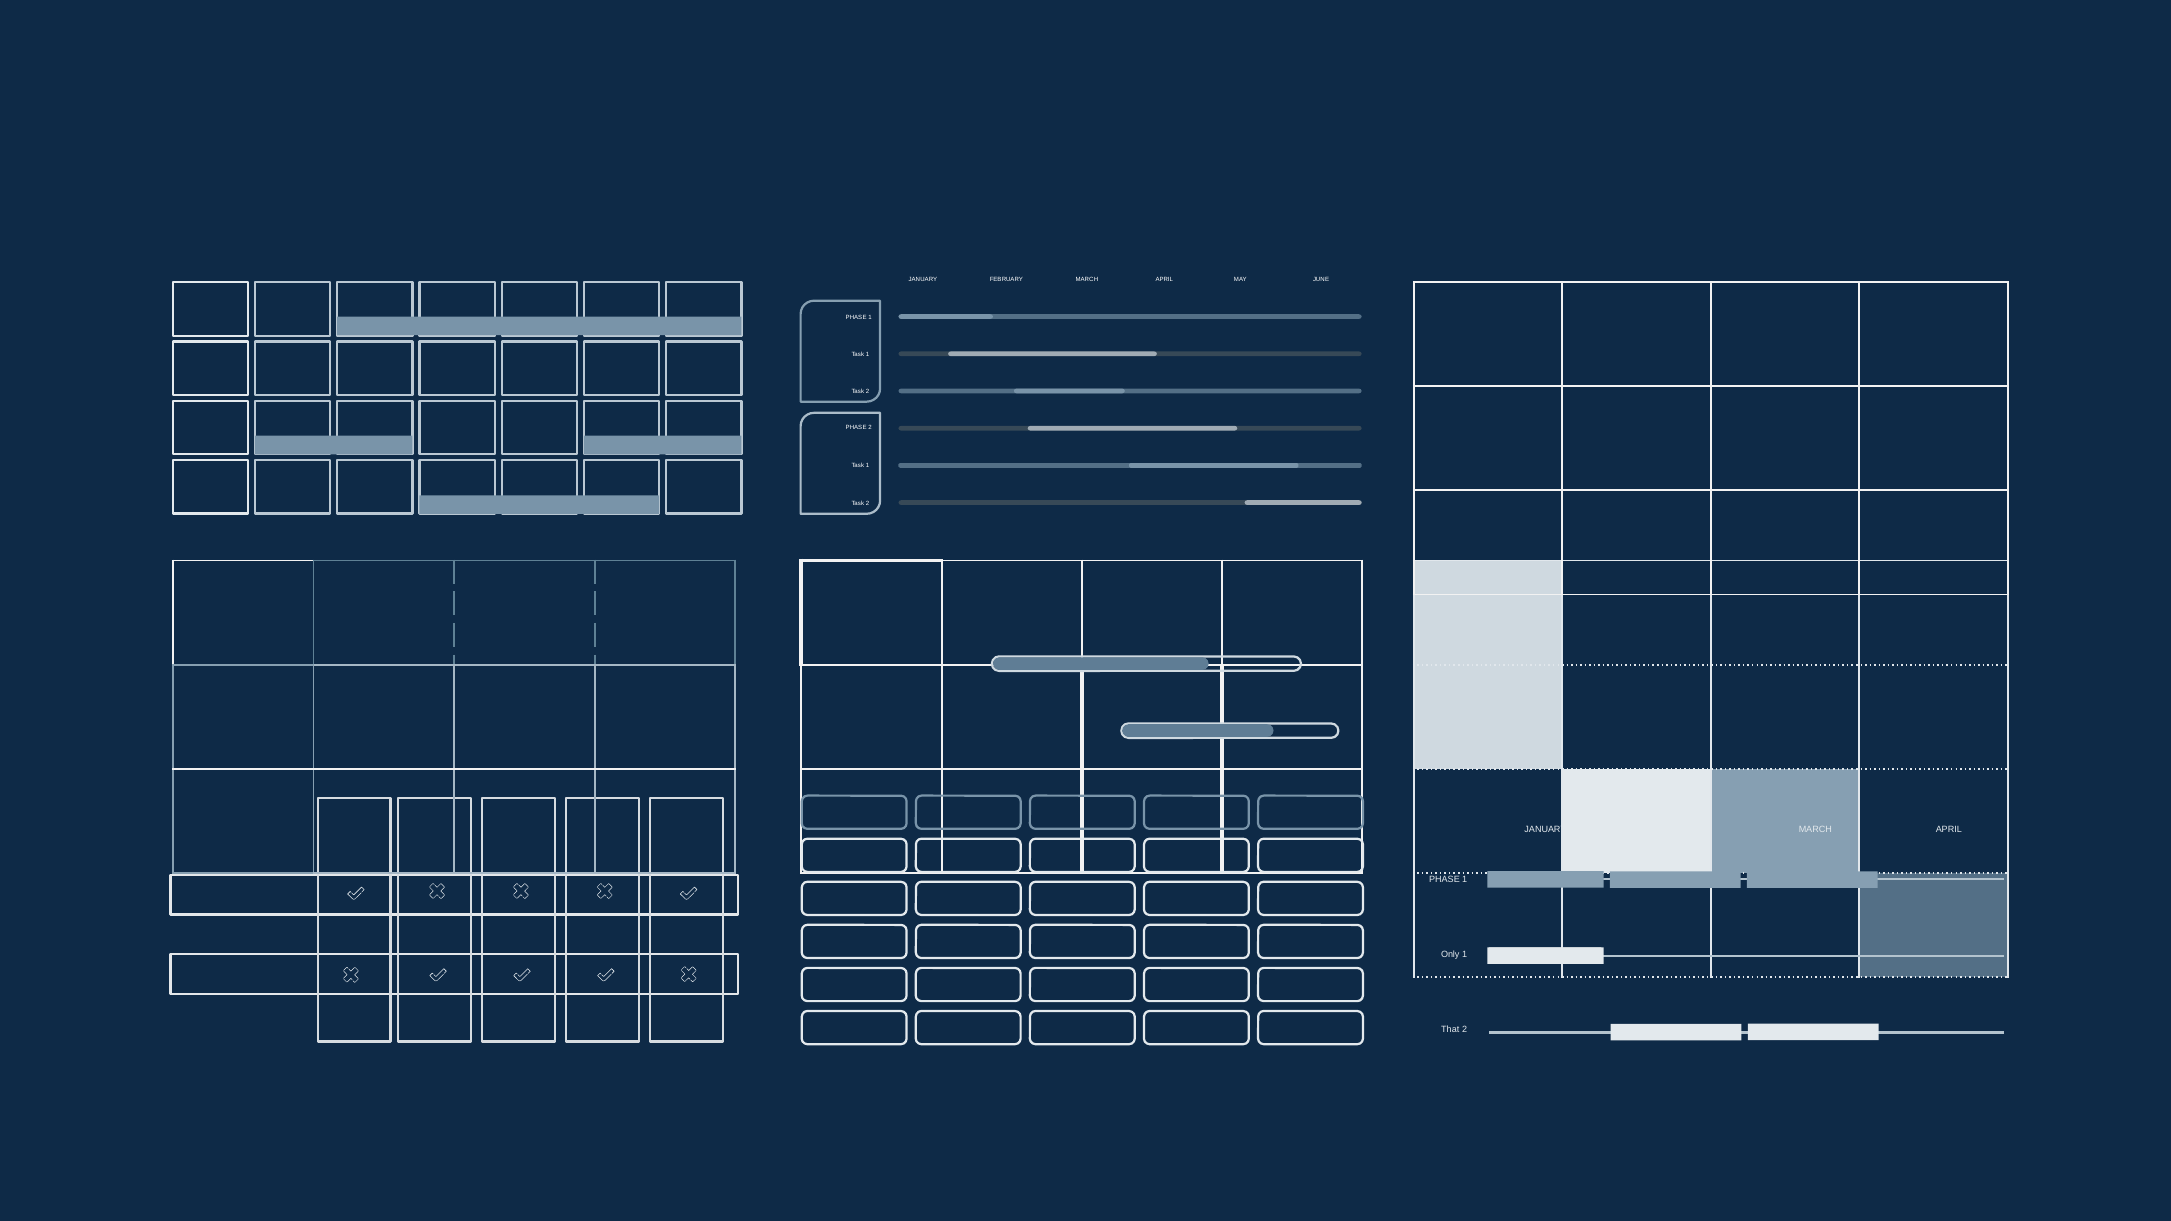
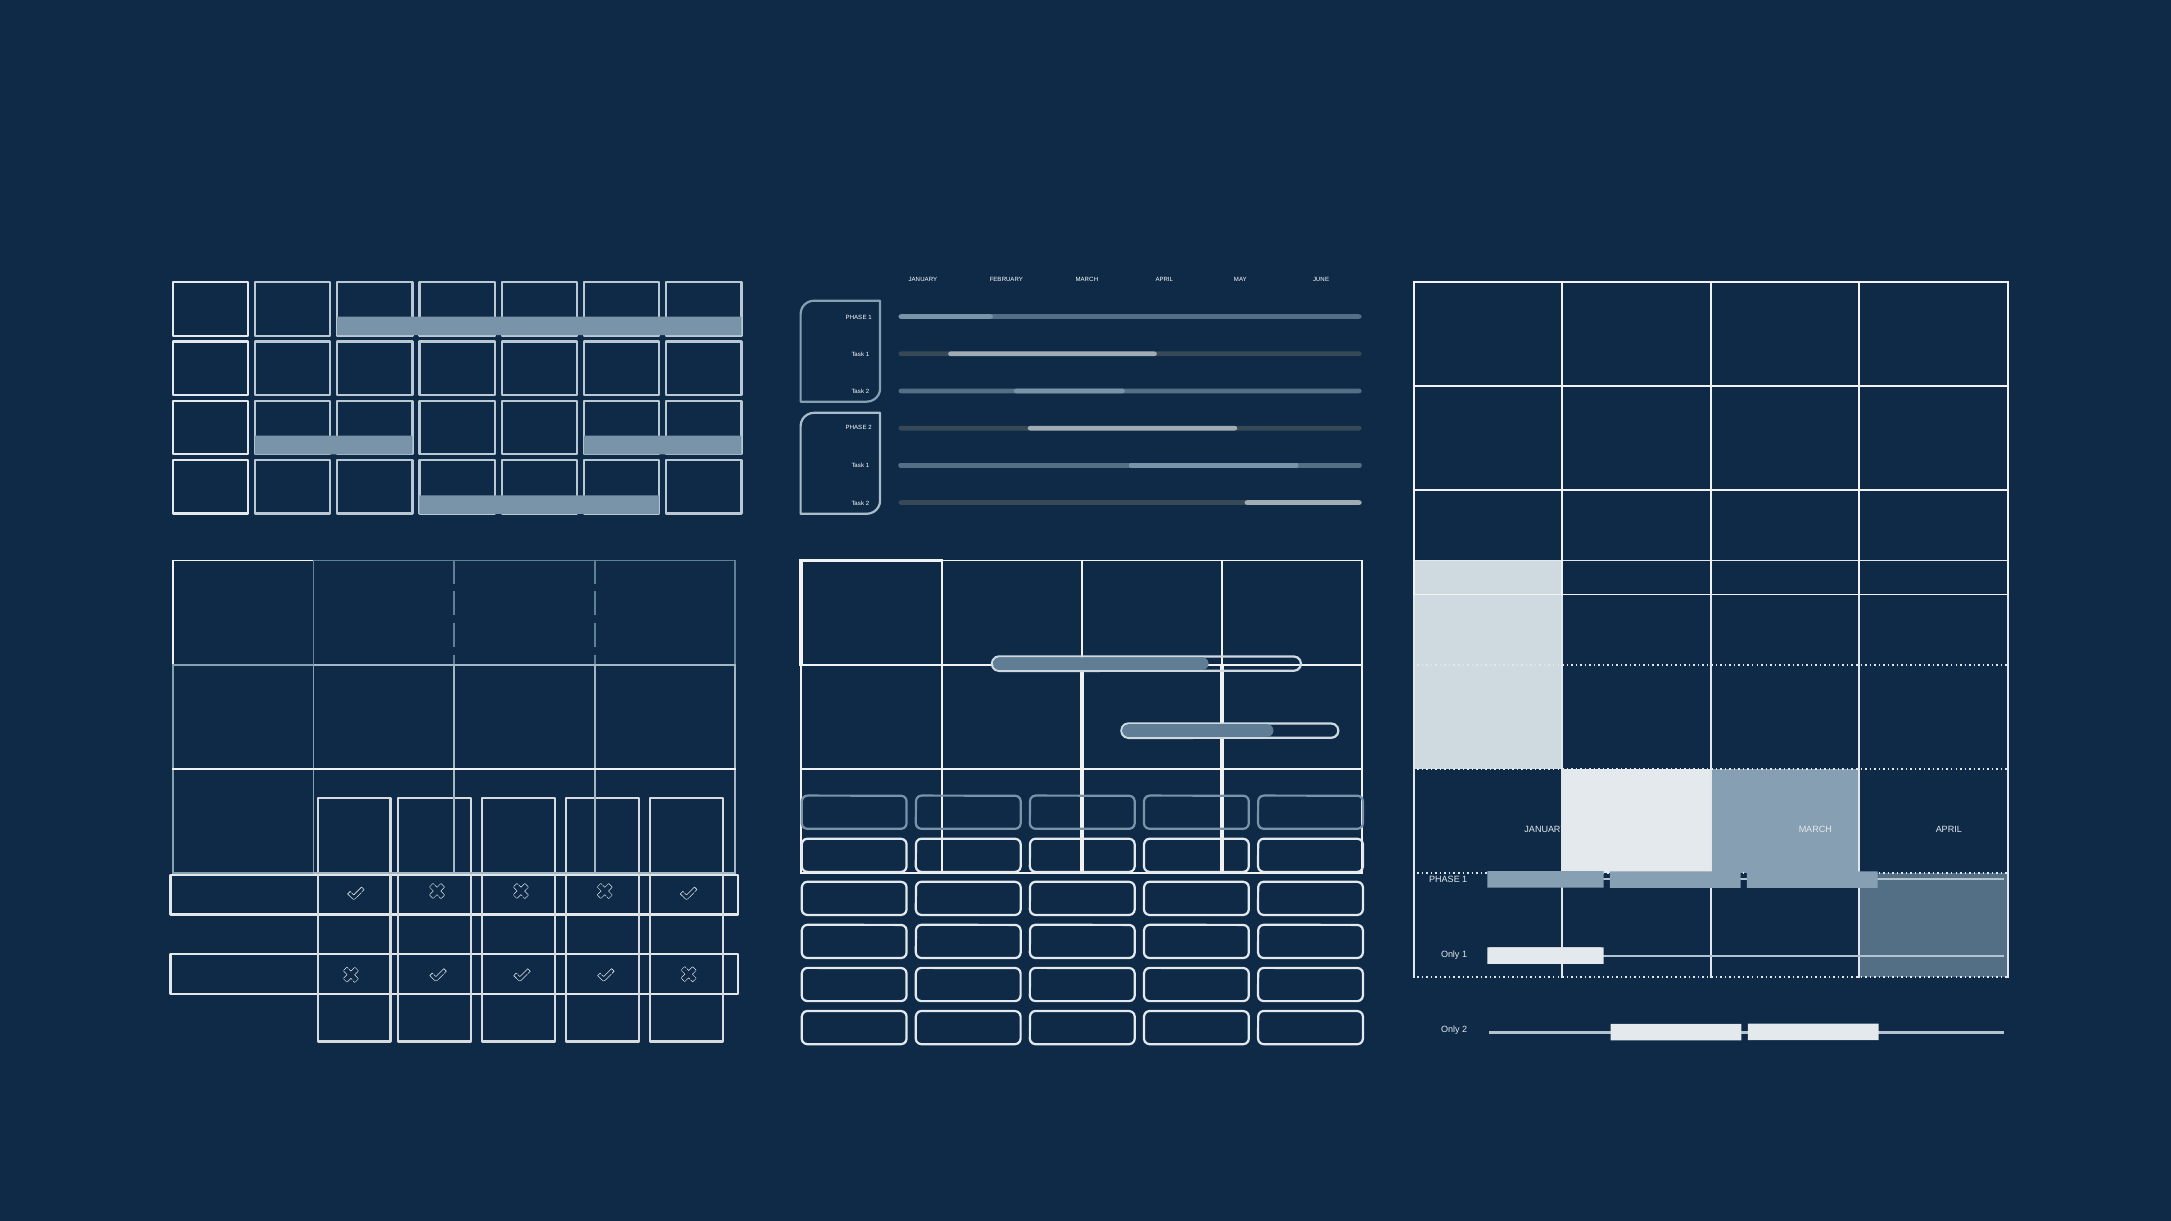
That: That -> Only (1450, 1030)
